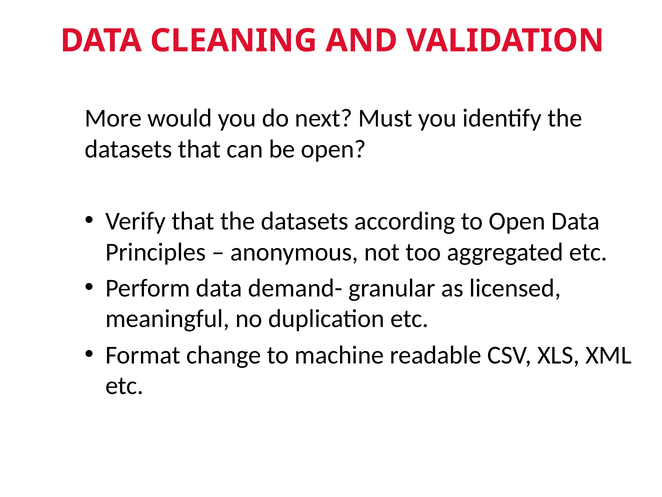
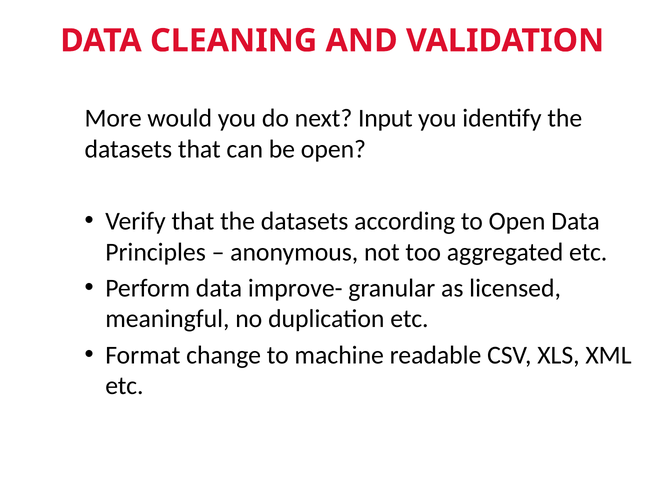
Must: Must -> Input (385, 118)
demand-: demand- -> improve- (295, 288)
